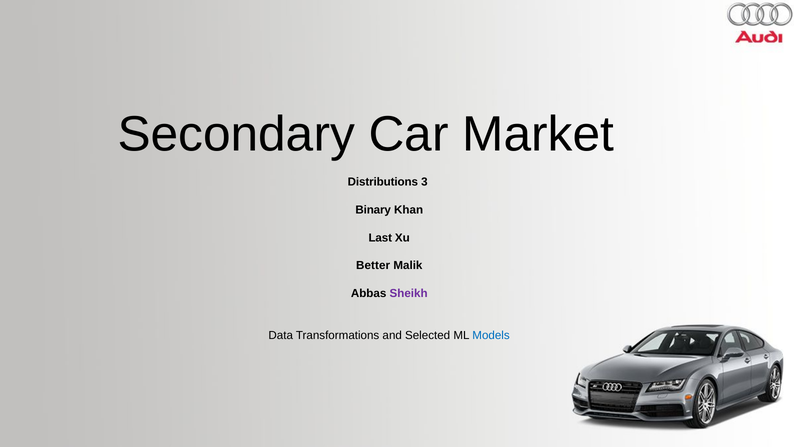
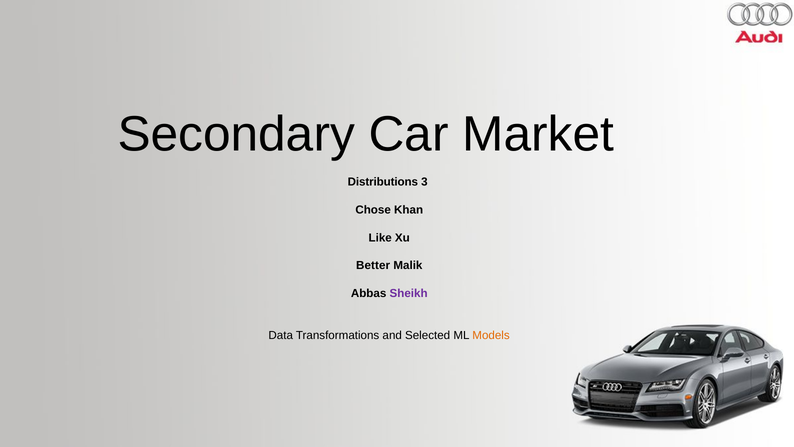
Binary: Binary -> Chose (373, 210)
Last: Last -> Like (380, 238)
Models colour: blue -> orange (491, 335)
